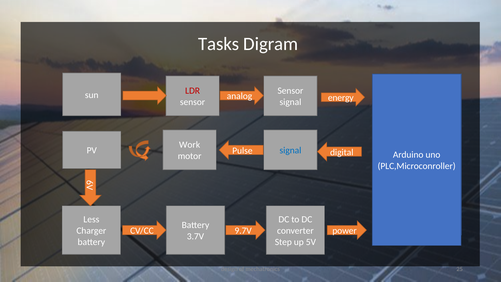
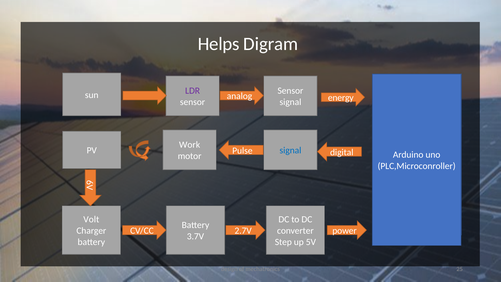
Tasks: Tasks -> Helps (219, 44)
LDR colour: red -> purple (193, 91)
Less: Less -> Volt (91, 219)
9.7V: 9.7V -> 2.7V (243, 231)
